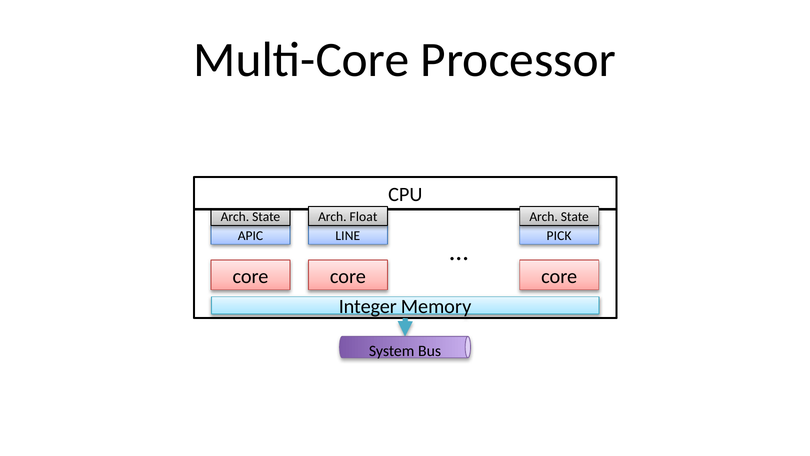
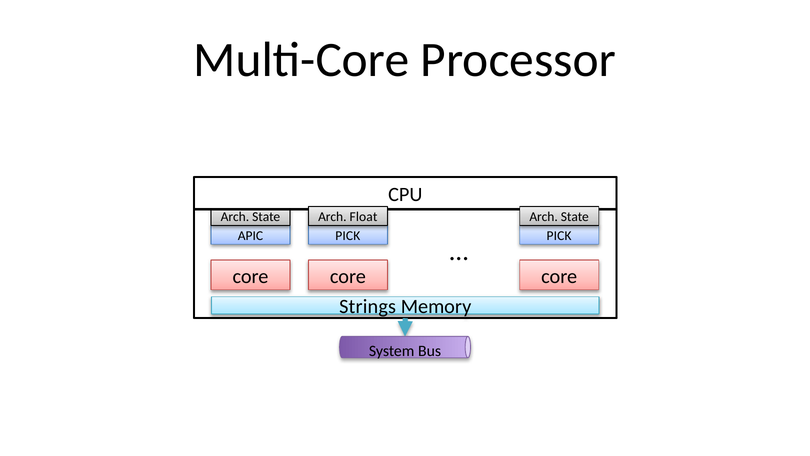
LINE: LINE -> PICK (348, 236)
Integer: Integer -> Strings (368, 307)
